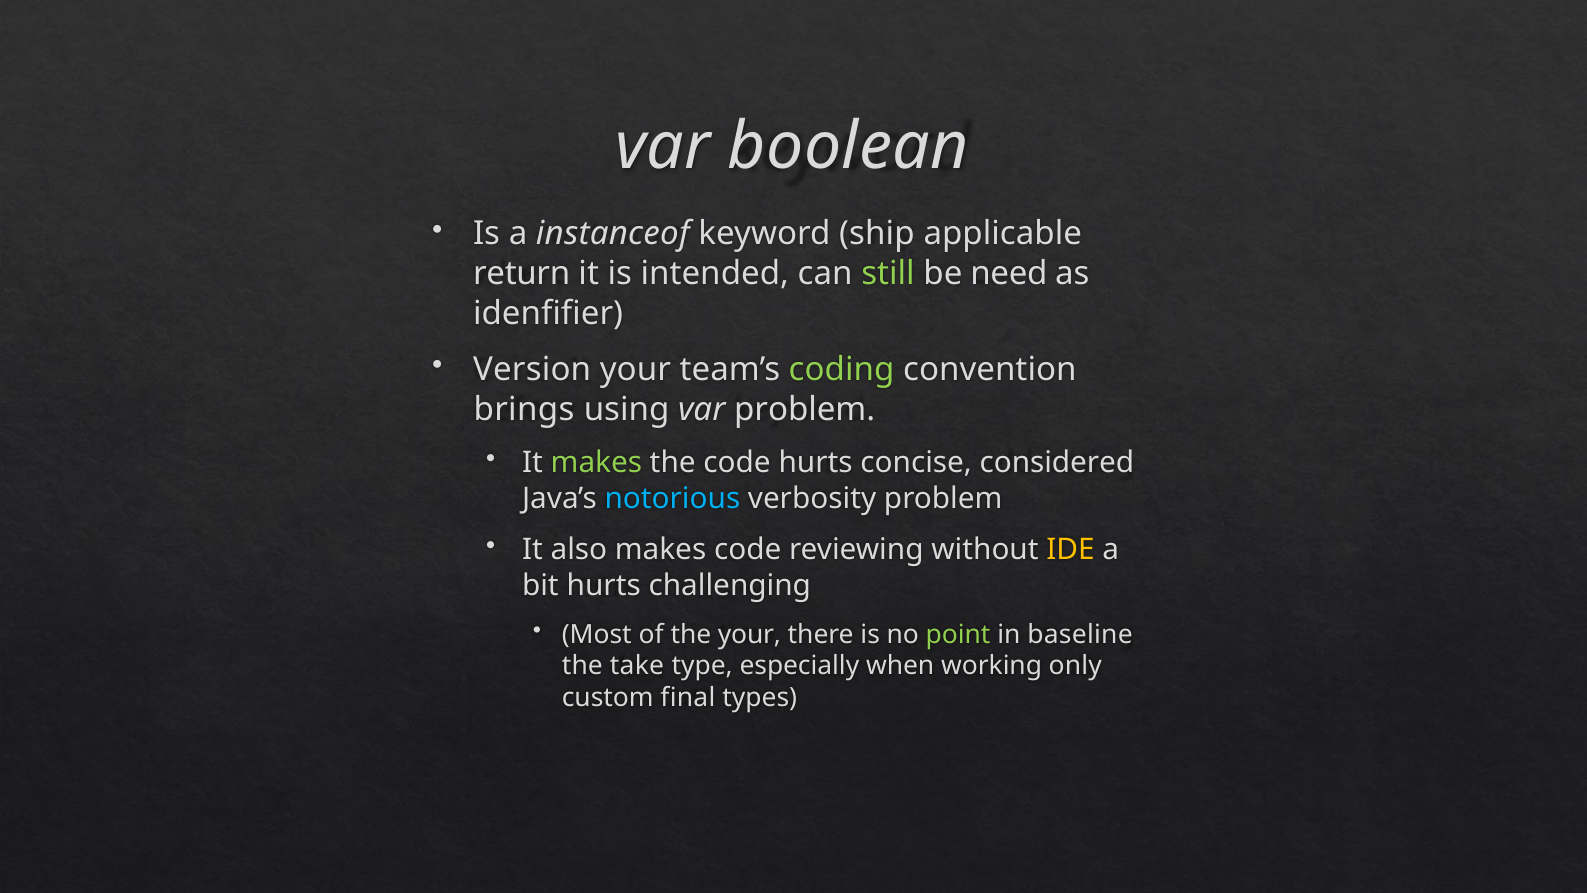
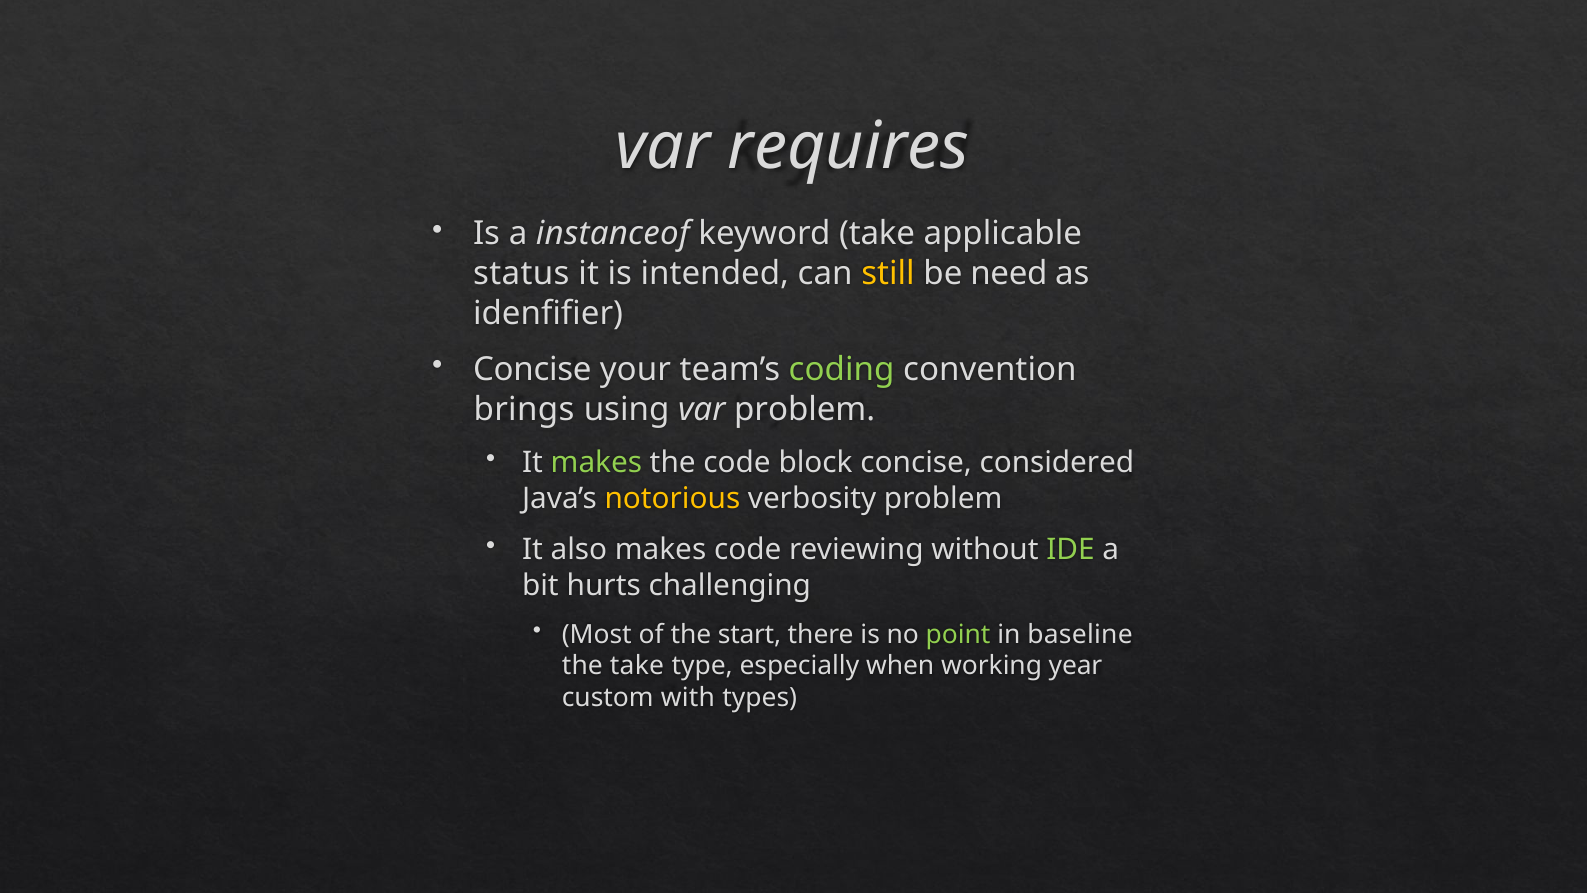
boolean: boolean -> requires (849, 147)
keyword ship: ship -> take (877, 234)
return: return -> status (521, 273)
still colour: light green -> yellow (888, 273)
Version: Version -> Concise (532, 369)
code hurts: hurts -> block (816, 462)
notorious colour: light blue -> yellow (672, 498)
IDE colour: yellow -> light green (1070, 550)
the your: your -> start (749, 634)
only: only -> year (1076, 666)
final: final -> with (688, 698)
